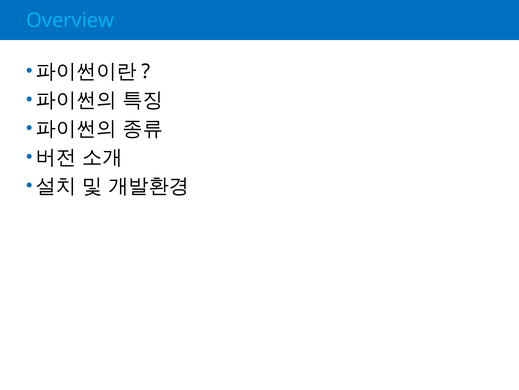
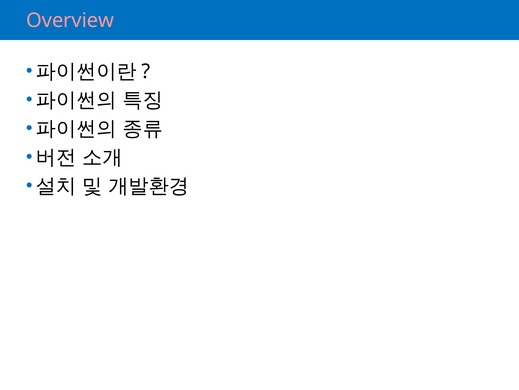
Overview colour: light blue -> pink (70, 21)
